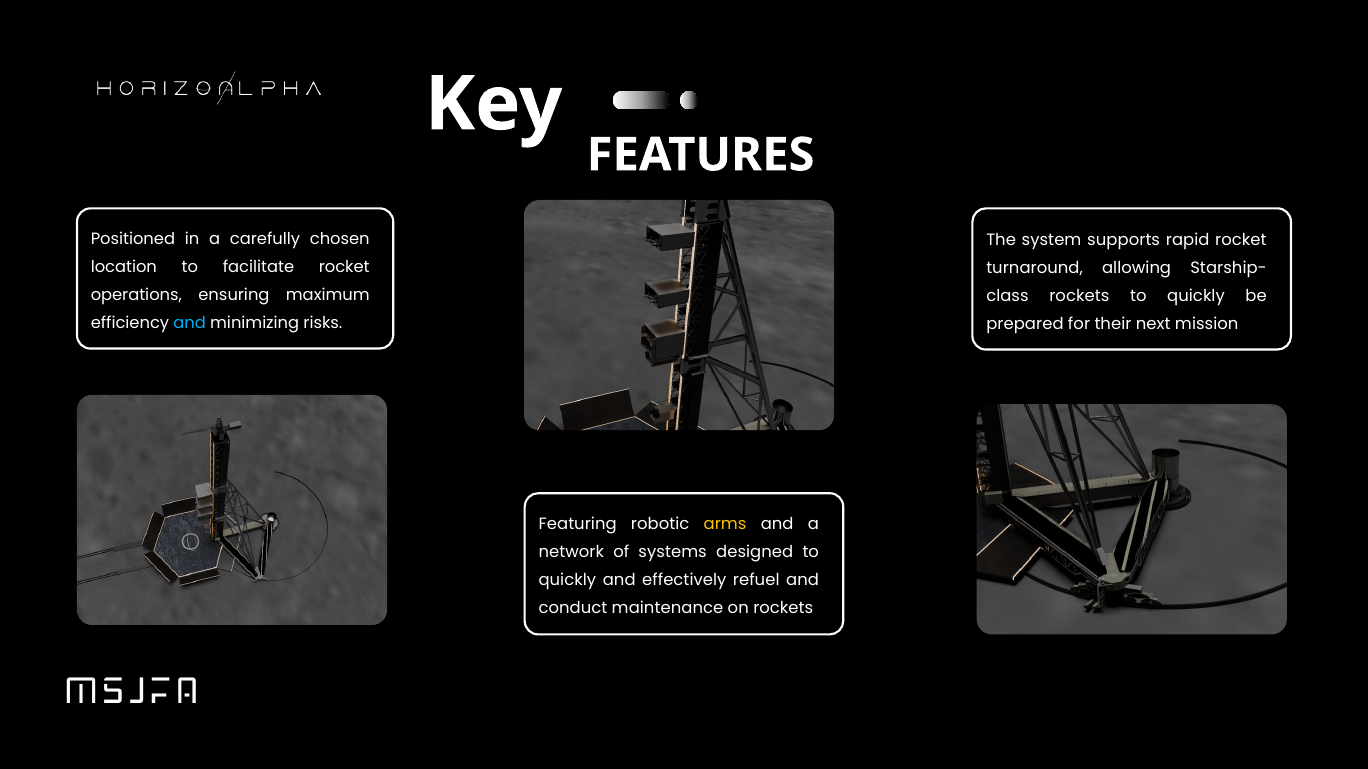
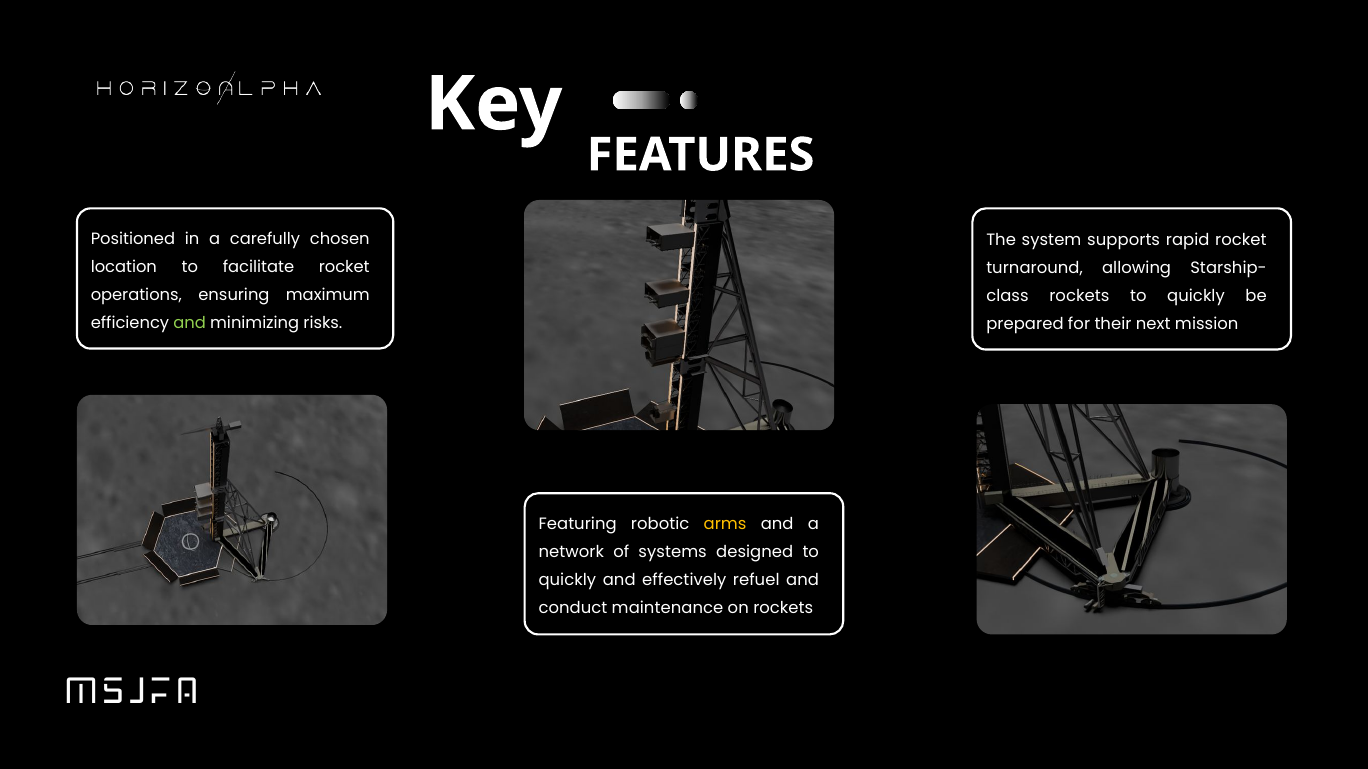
and colour: light blue -> light green (190, 323)
